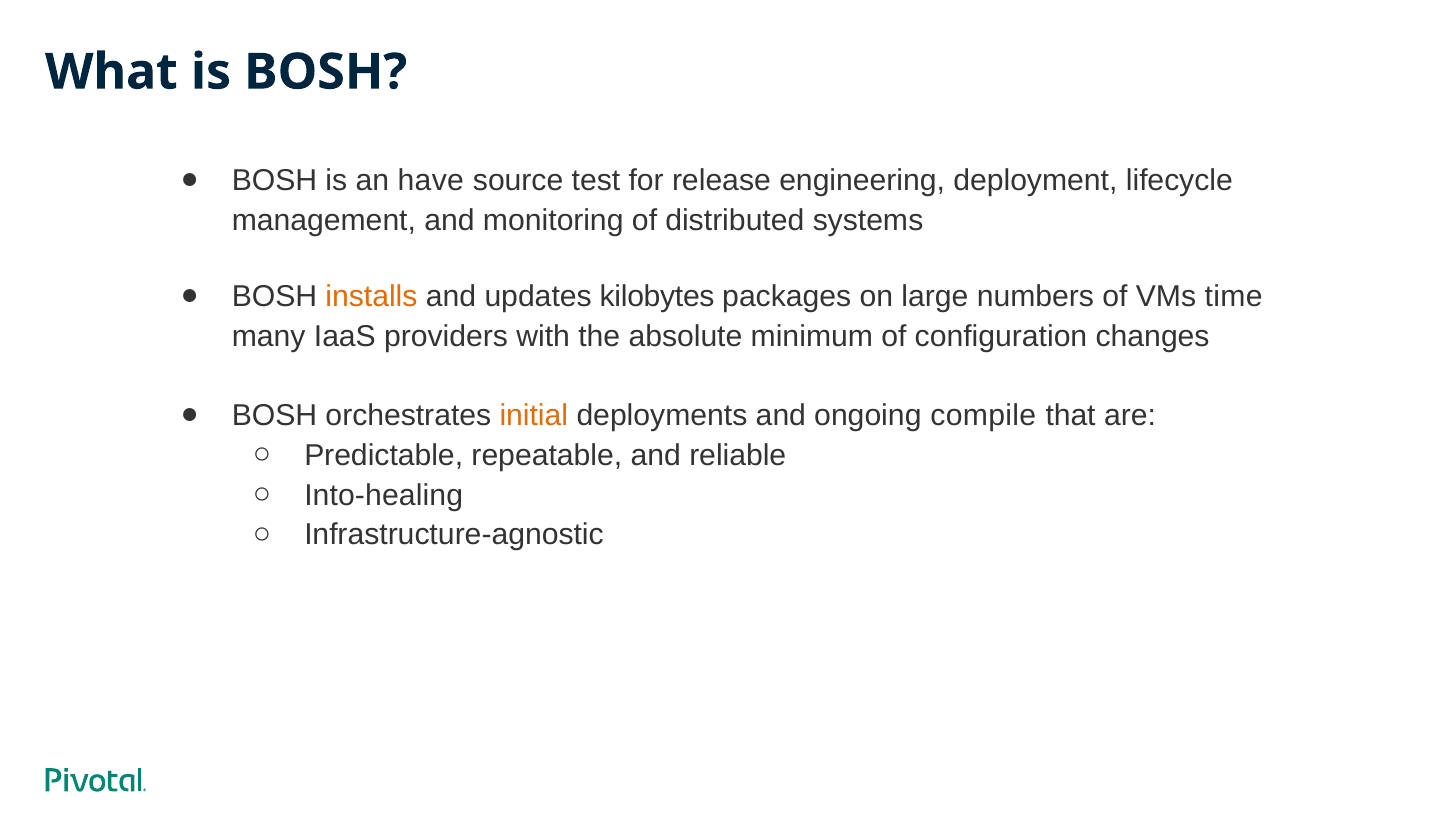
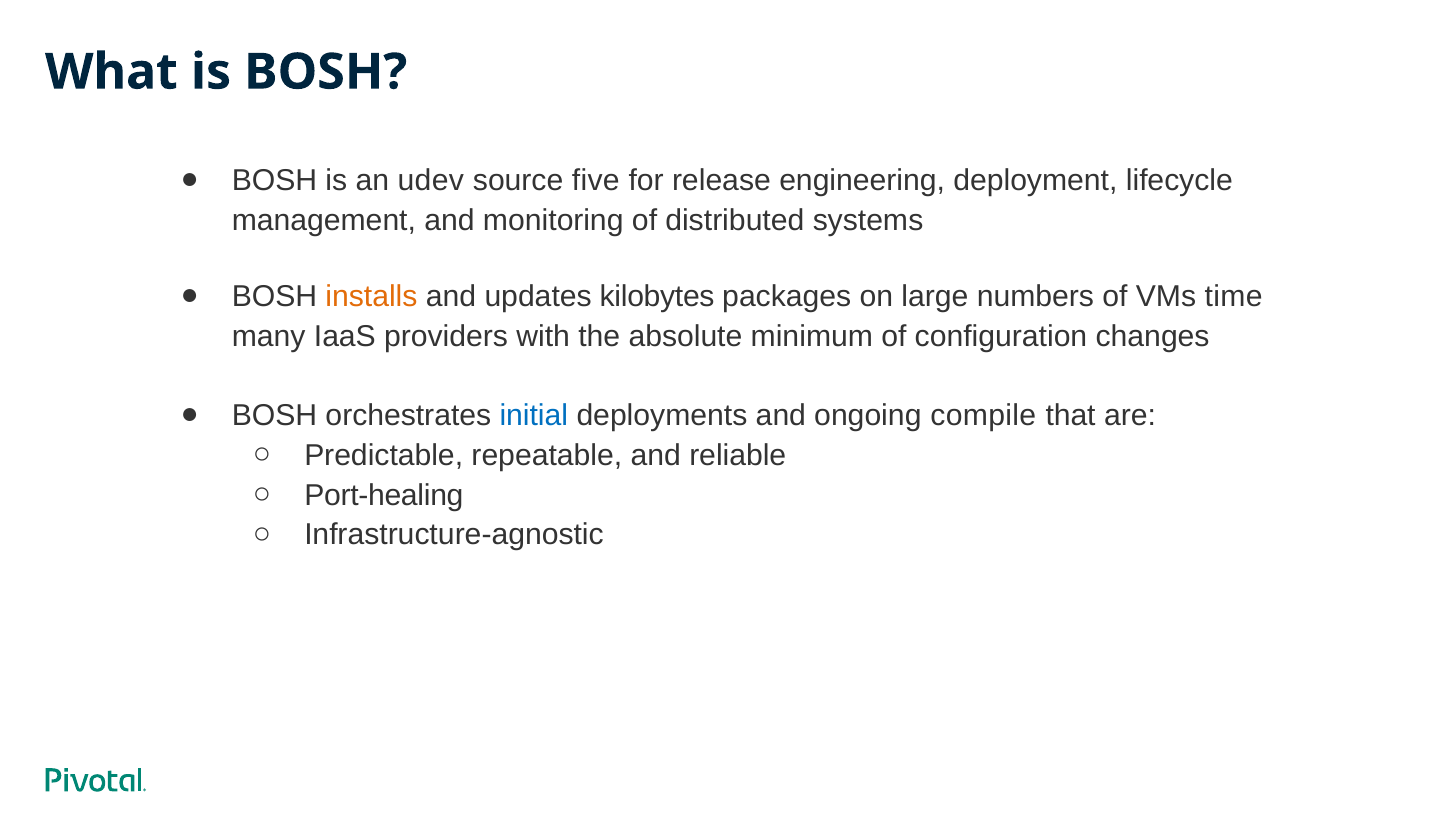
have: have -> udev (431, 181)
test: test -> five (596, 181)
initial colour: orange -> blue (534, 416)
Into-healing: Into-healing -> Port-healing (384, 496)
